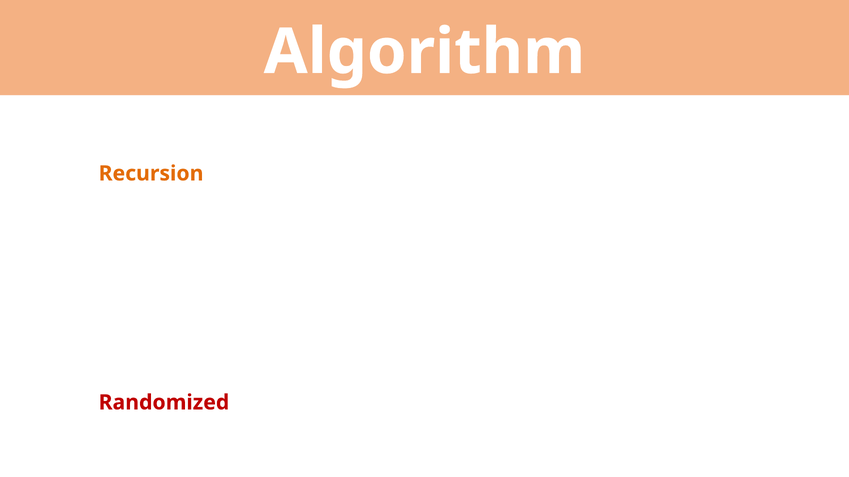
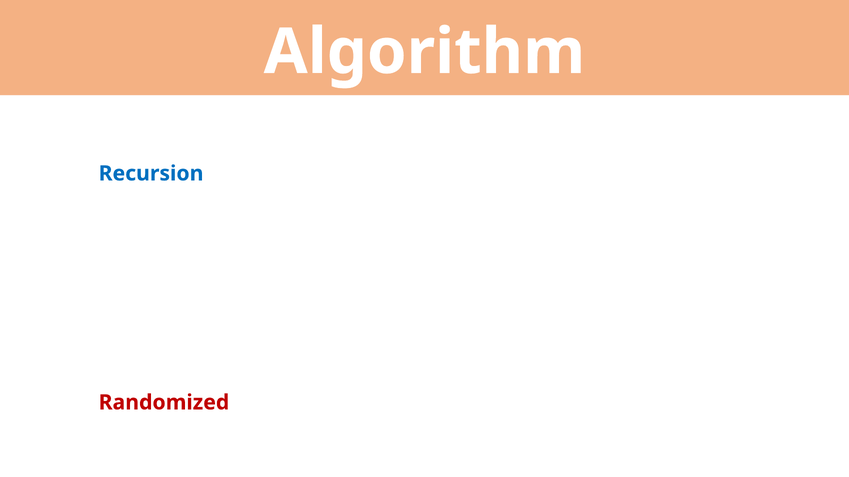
Recursion colour: orange -> blue (151, 174)
